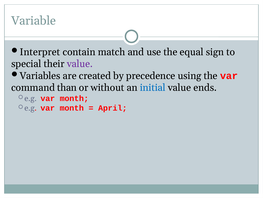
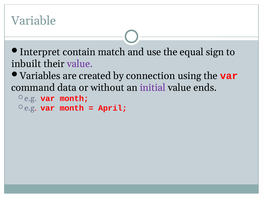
special: special -> inbuilt (26, 64)
precedence: precedence -> connection (151, 76)
than: than -> data (67, 87)
initial colour: blue -> purple (153, 87)
